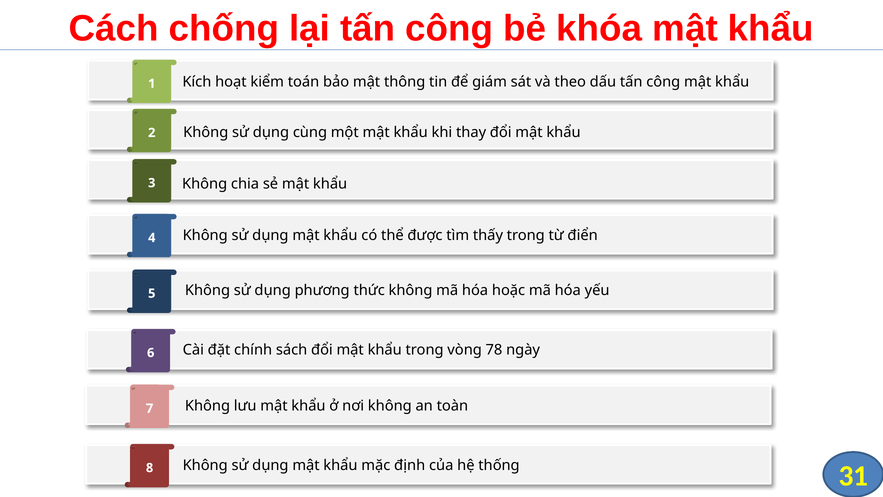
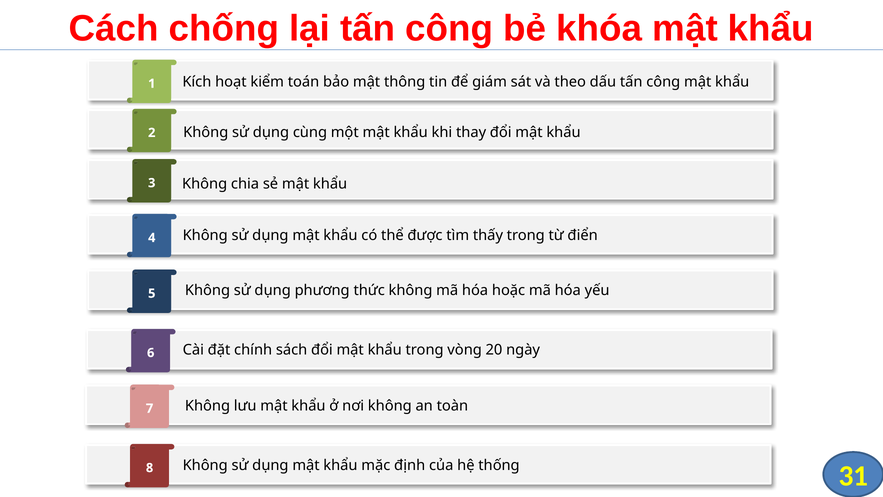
78: 78 -> 20 (494, 350)
